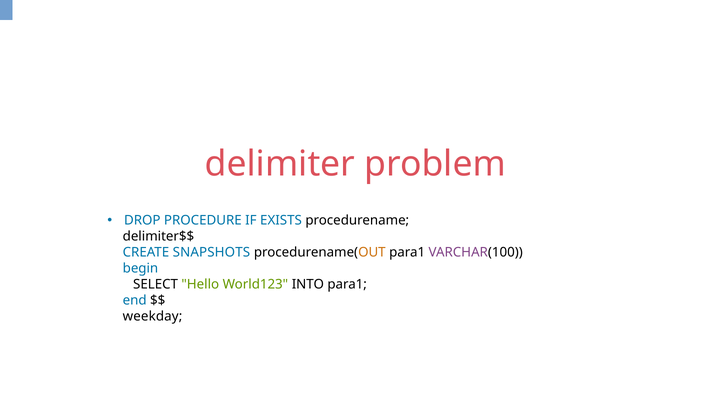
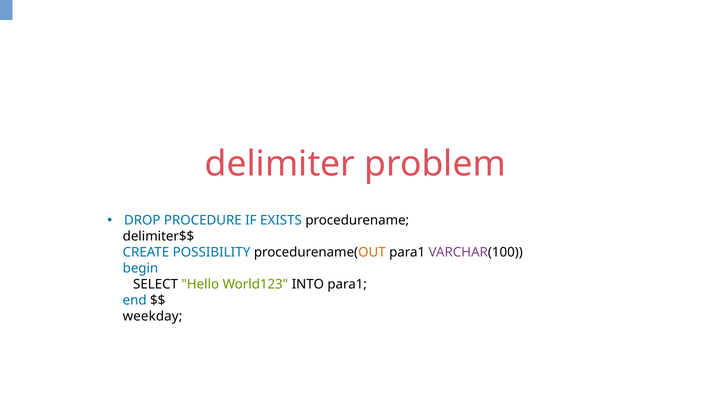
SNAPSHOTS: SNAPSHOTS -> POSSIBILITY (211, 252)
